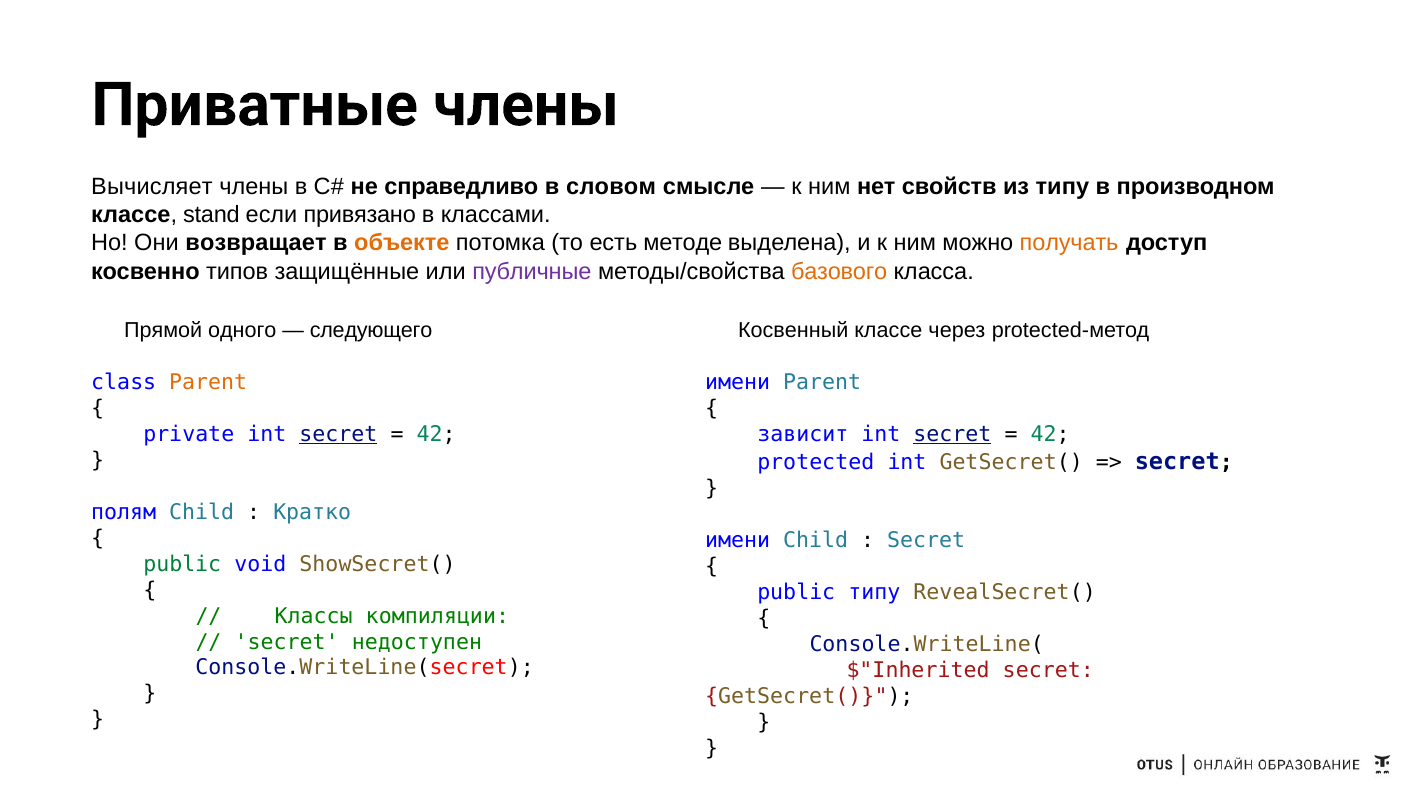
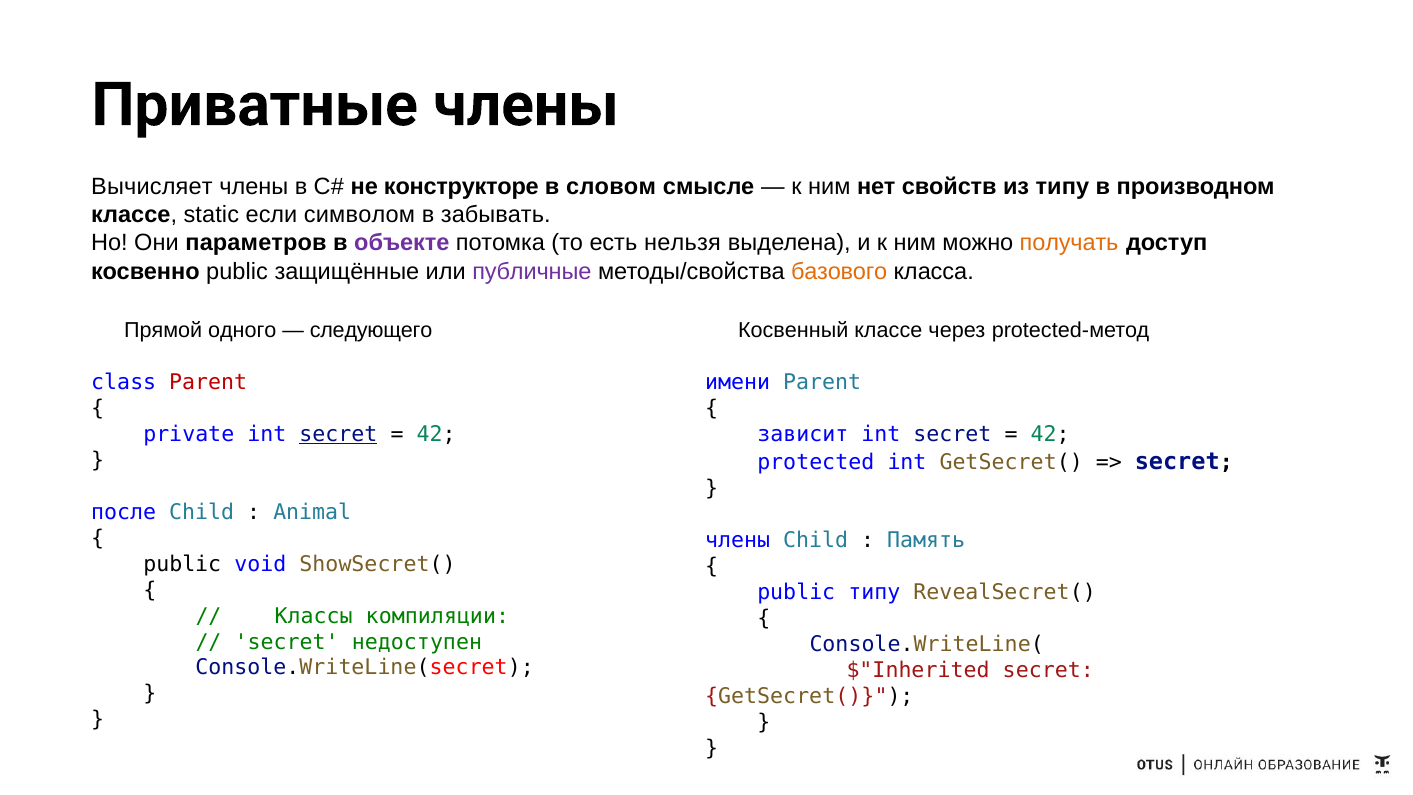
справедливо: справедливо -> конструкторе (461, 186)
stand: stand -> static (211, 215)
привязано: привязано -> символом (359, 215)
классами: классами -> забывать (496, 215)
возвращает: возвращает -> параметров (256, 243)
объекте colour: orange -> purple (402, 243)
методе: методе -> нельзя (683, 243)
косвенно типов: типов -> public (237, 271)
Parent colour: orange -> red (208, 383)
secret underline: present -> none (952, 434)
полям: полям -> после (124, 512)
Кратко: Кратко -> Animal (312, 512)
имени: имени -> члены (738, 540)
Secret: Secret -> Память (926, 540)
public colour: green -> black (182, 564)
